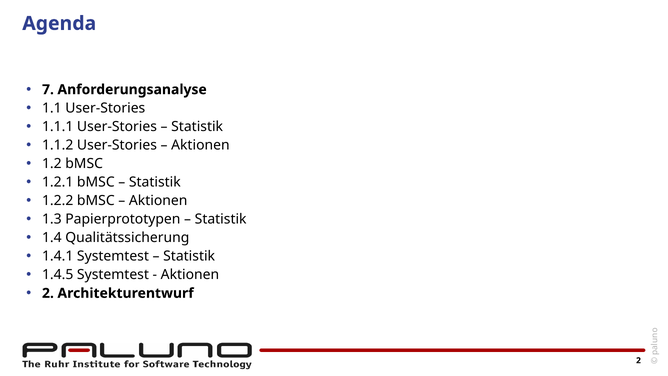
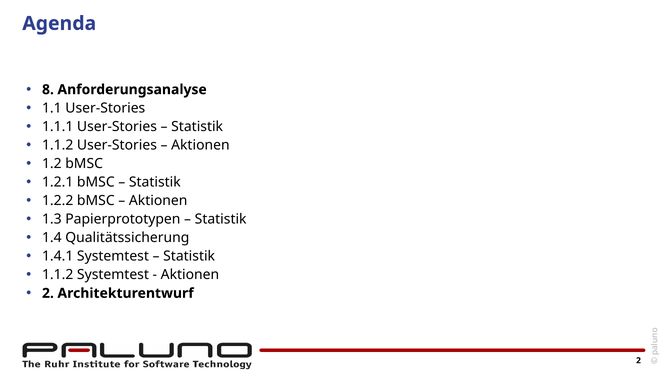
7: 7 -> 8 (48, 90)
1.4.5: 1.4.5 -> 1.1.2 (58, 275)
